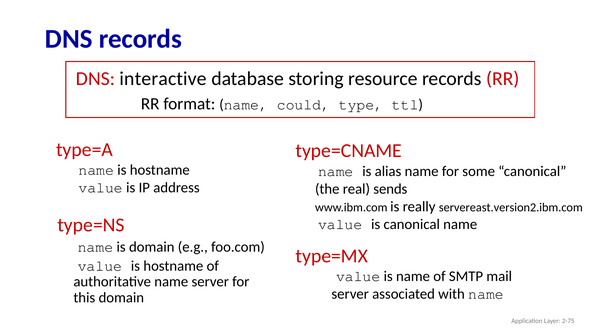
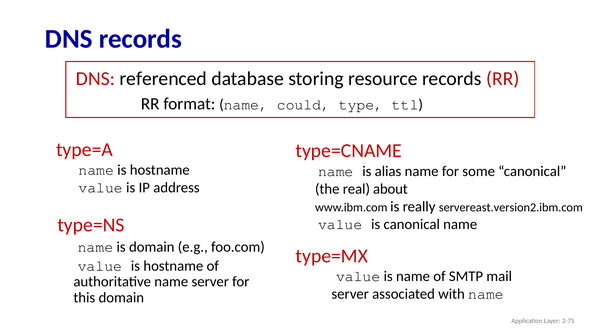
interactive: interactive -> referenced (163, 78)
sends: sends -> about (390, 189)
